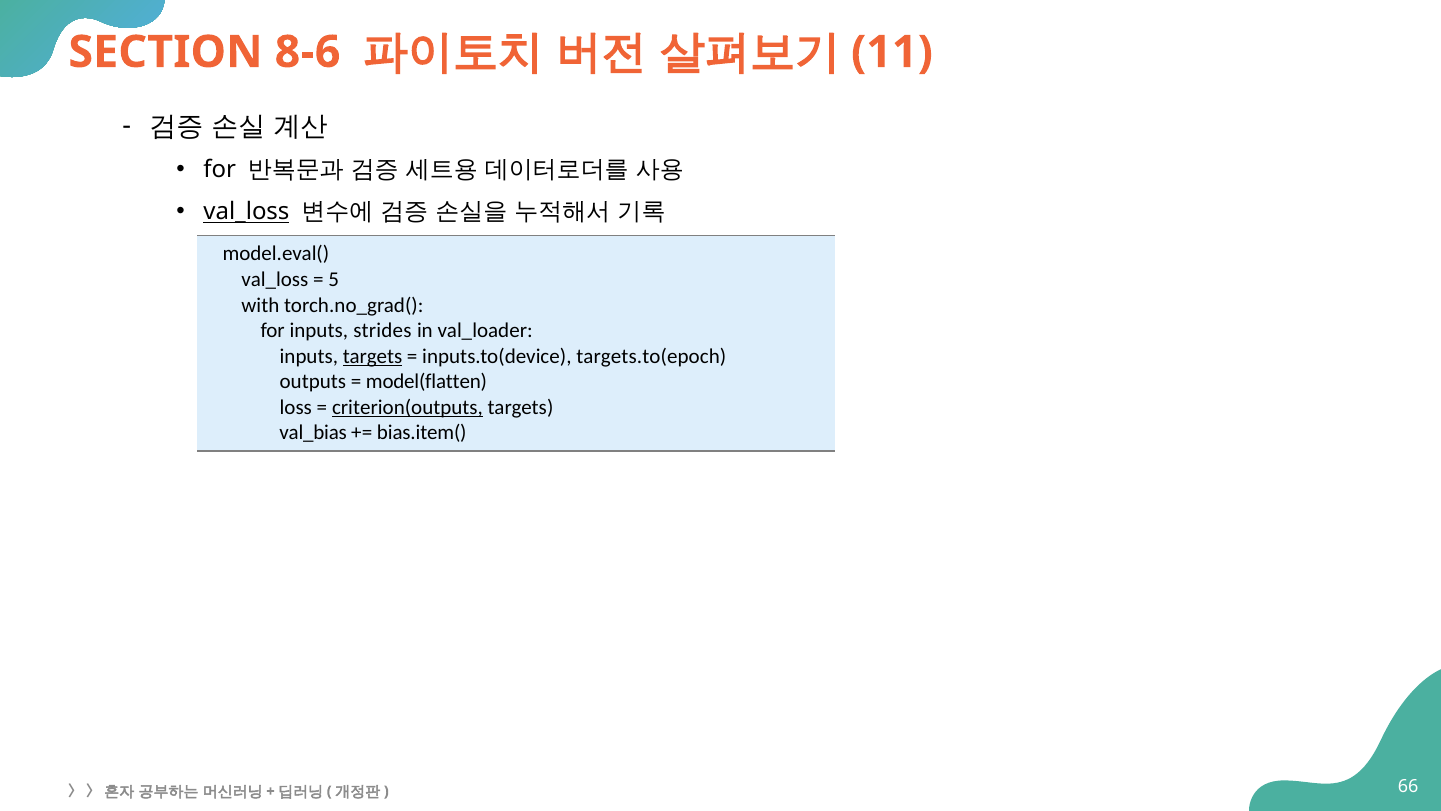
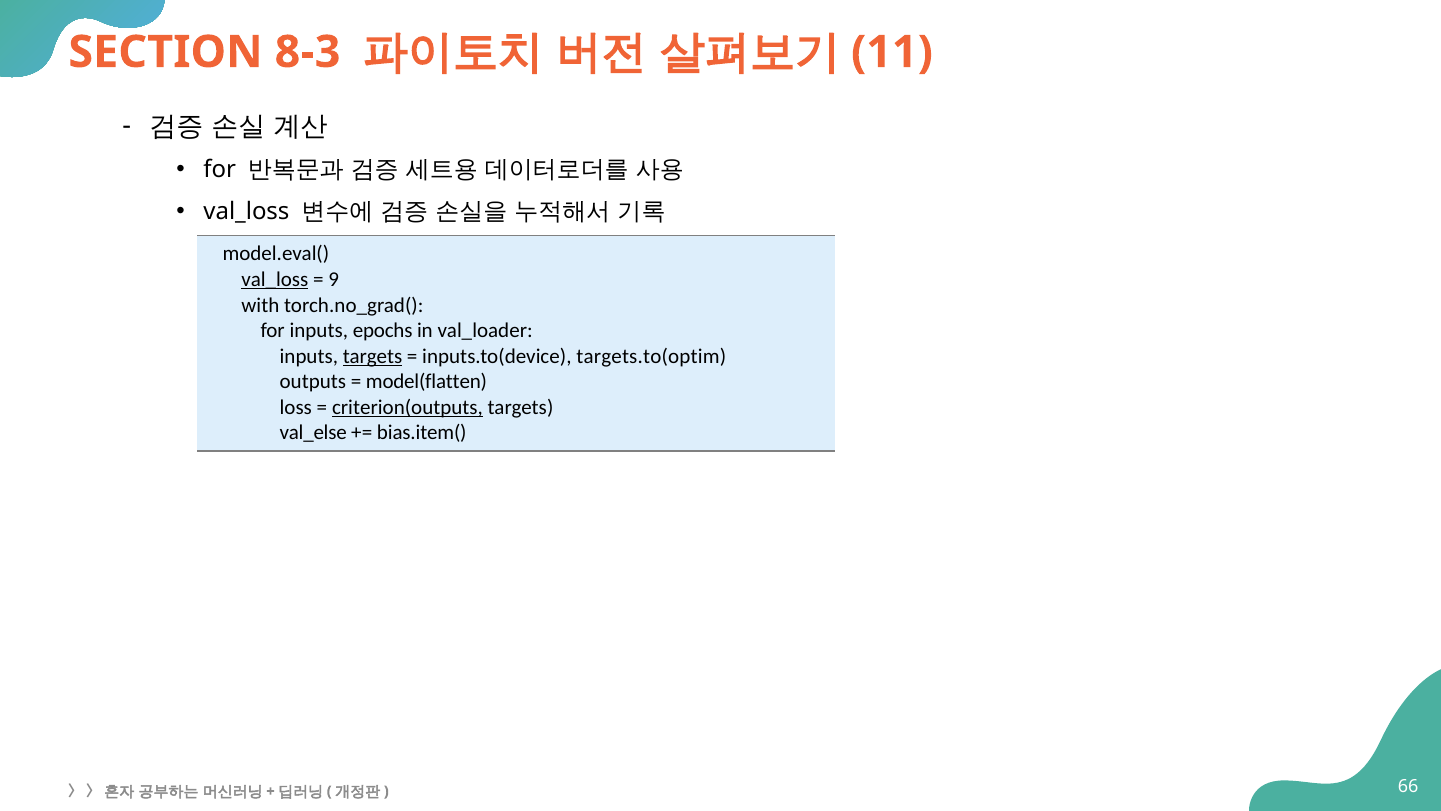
8-6: 8-6 -> 8-3 (308, 52)
val_loss underline: present -> none (246, 212)
val_loss underline: none -> present (275, 279)
5: 5 -> 9 (334, 279)
strides: strides -> epochs (383, 330)
targets.to(epoch: targets.to(epoch -> targets.to(optim (651, 356)
val_bias: val_bias -> val_else (313, 433)
